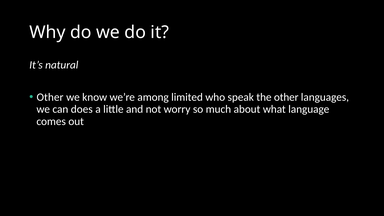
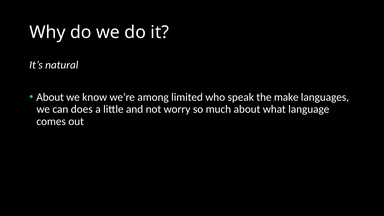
Other: Other -> About (50, 97)
the other: other -> make (286, 97)
